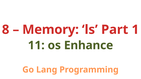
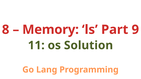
1: 1 -> 9 (135, 30)
Enhance: Enhance -> Solution (88, 46)
